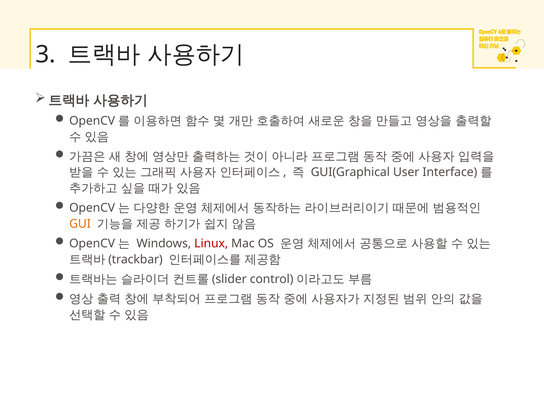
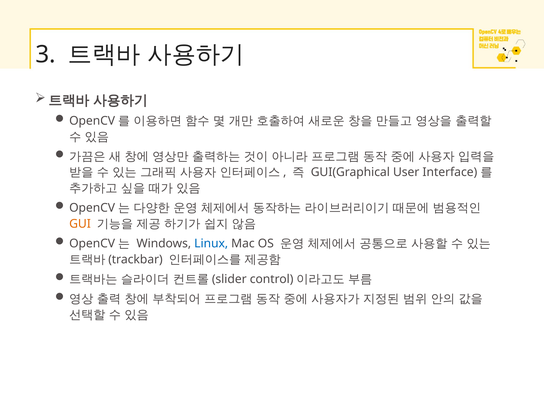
Linux colour: red -> blue (211, 243)
